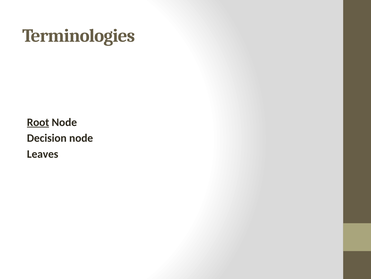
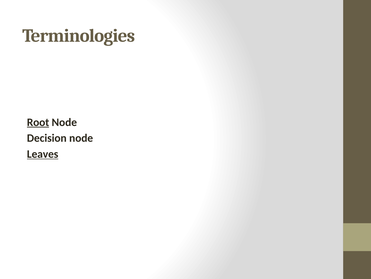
Leaves underline: none -> present (43, 154)
